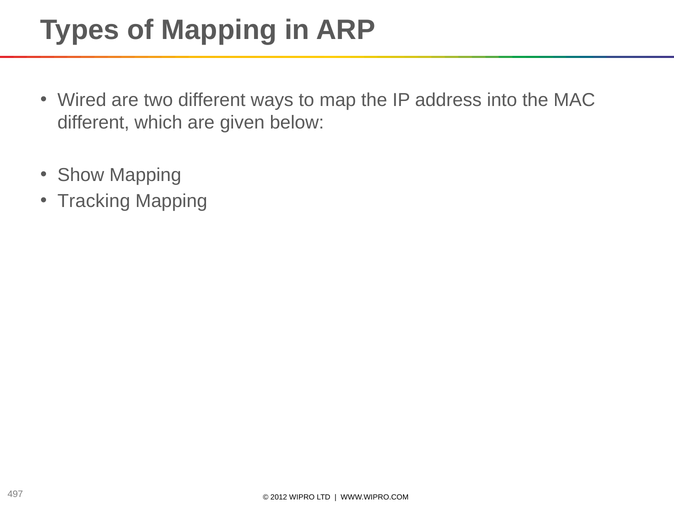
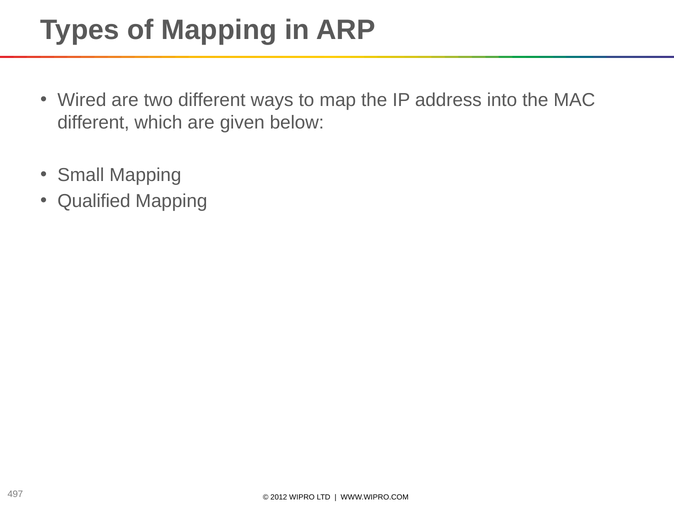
Show: Show -> Small (81, 175)
Tracking: Tracking -> Qualified (94, 201)
